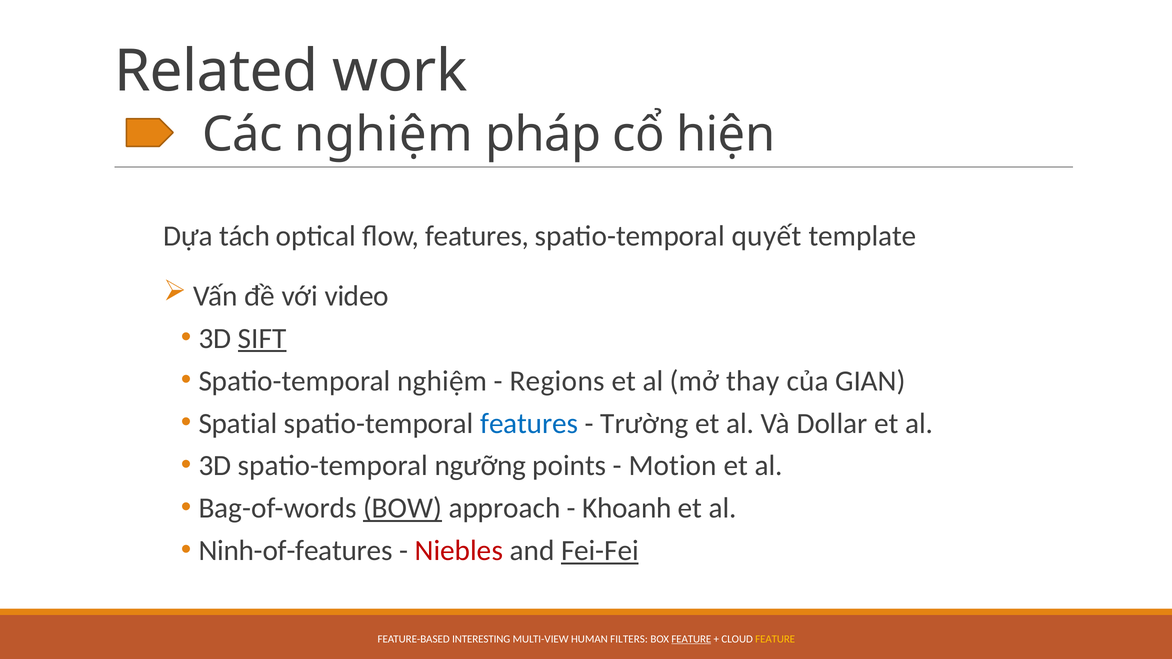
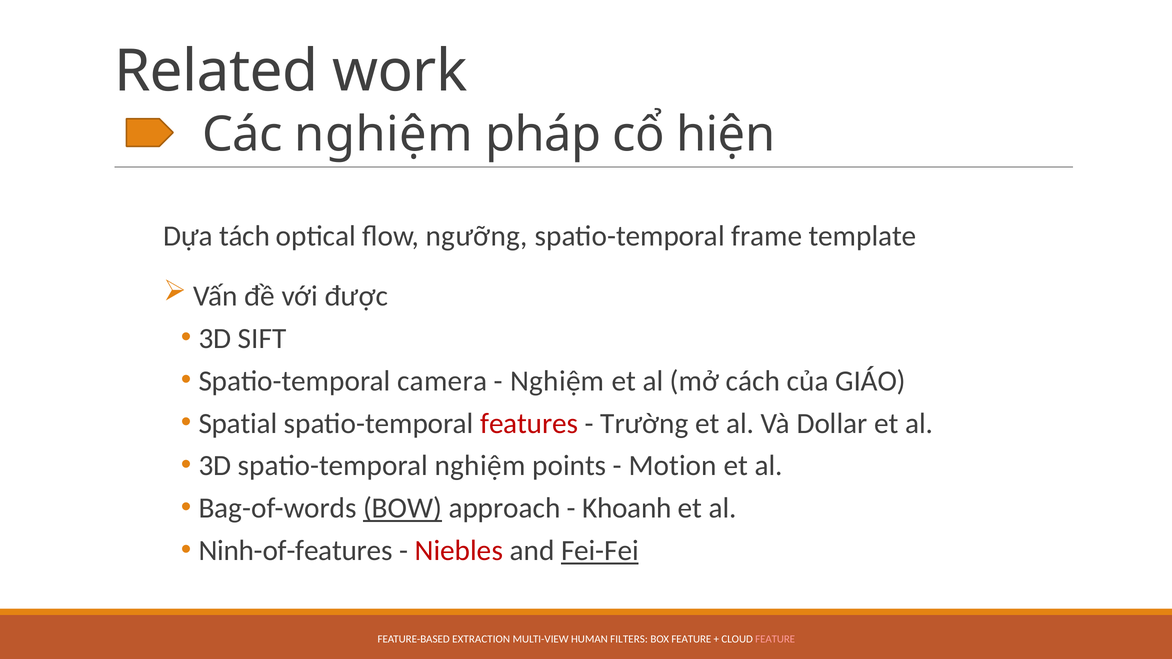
flow features: features -> ngưỡng (477, 236)
quyết: quyết -> frame (767, 236)
video: video -> được (356, 296)
SIFT underline: present -> none (262, 338)
Spatio-temporal nghiệm: nghiệm -> camera (442, 381)
Regions: Regions -> Nghiệm (557, 381)
thay: thay -> cách (753, 381)
GIAN: GIAN -> GIÁO (870, 381)
features colour: blue -> red (529, 423)
spatio-temporal ngưỡng: ngưỡng -> nghiệm (480, 466)
INTERESTING: INTERESTING -> EXTRACTION (481, 639)
FEATURE underline: present -> none (691, 639)
FEATURE colour: yellow -> pink (775, 639)
